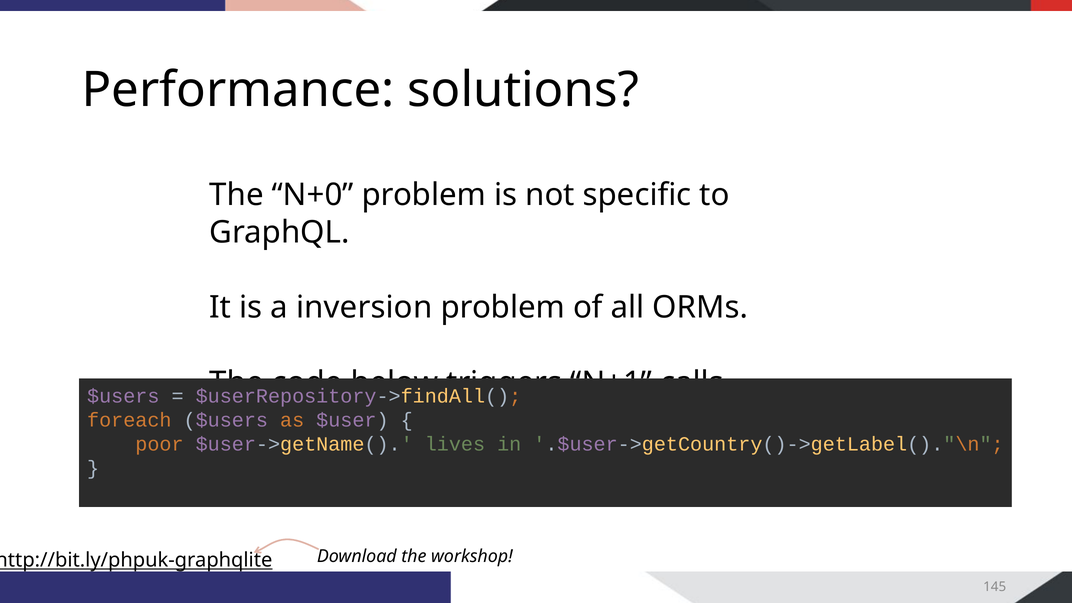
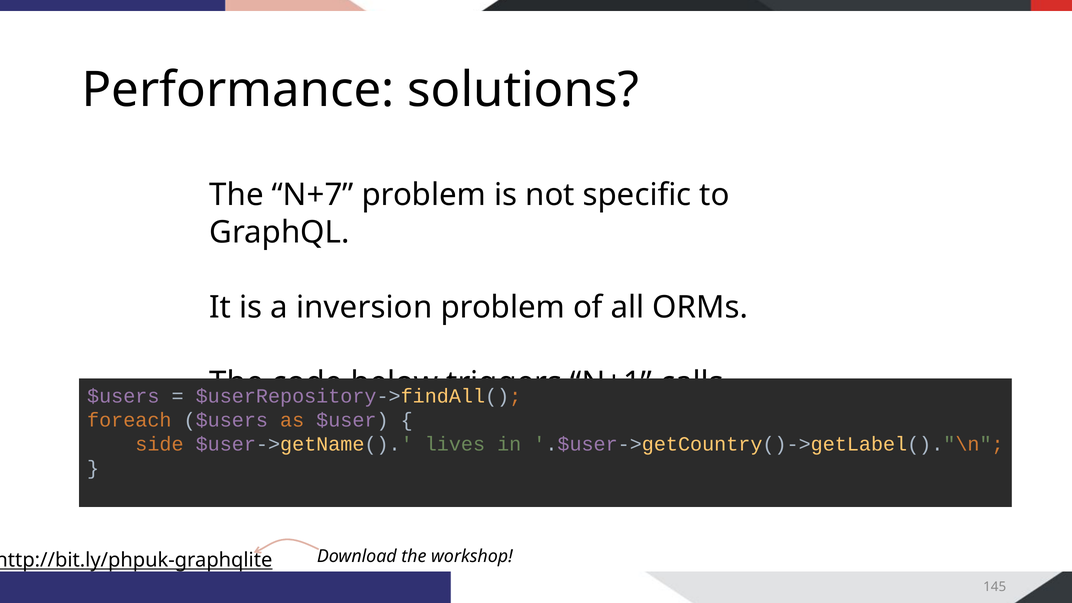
N+0: N+0 -> N+7 (313, 195)
poor: poor -> side (159, 444)
